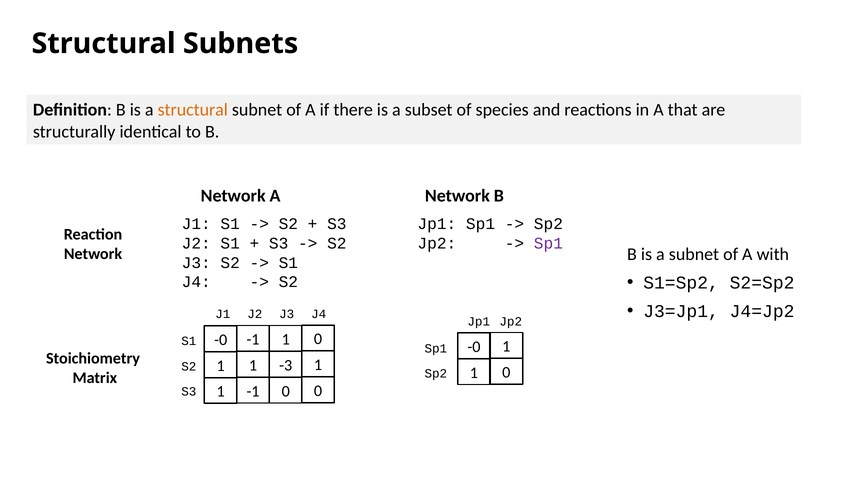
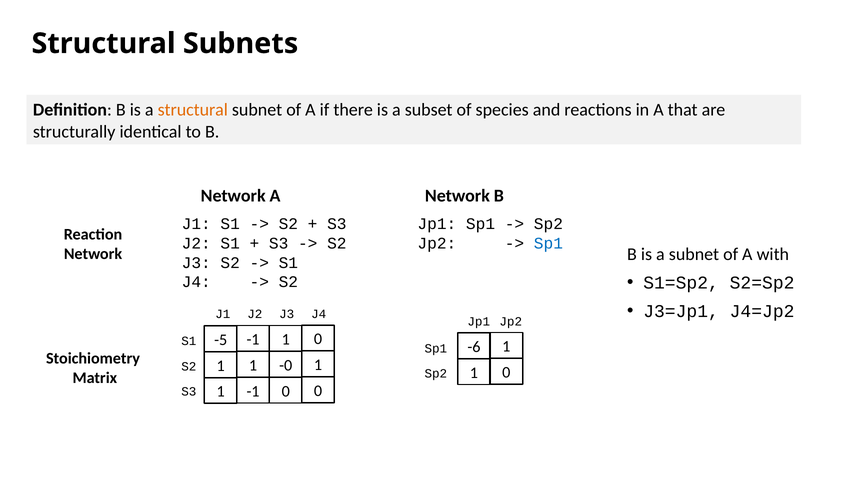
Sp1 colour: purple -> blue (548, 243)
-0: -0 -> -5 (221, 340)
-0: -0 -> -6 (474, 347)
-3: -3 -> -0 (286, 365)
